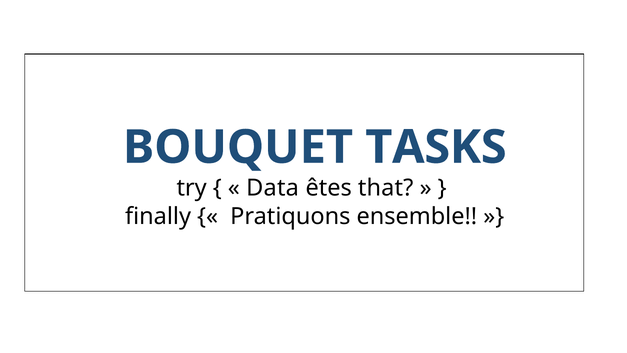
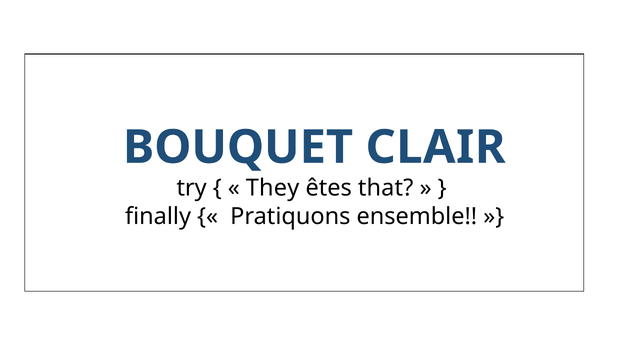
TASKS: TASKS -> CLAIR (436, 147)
Data: Data -> They (273, 188)
